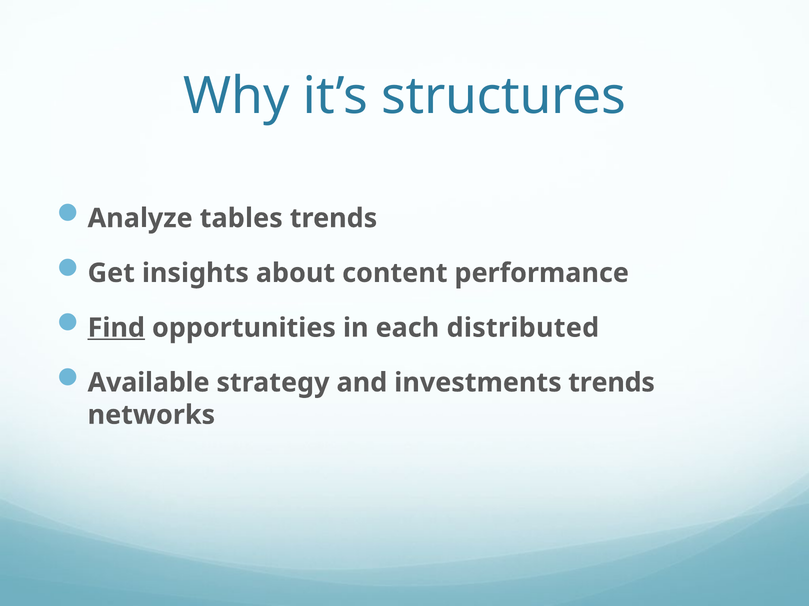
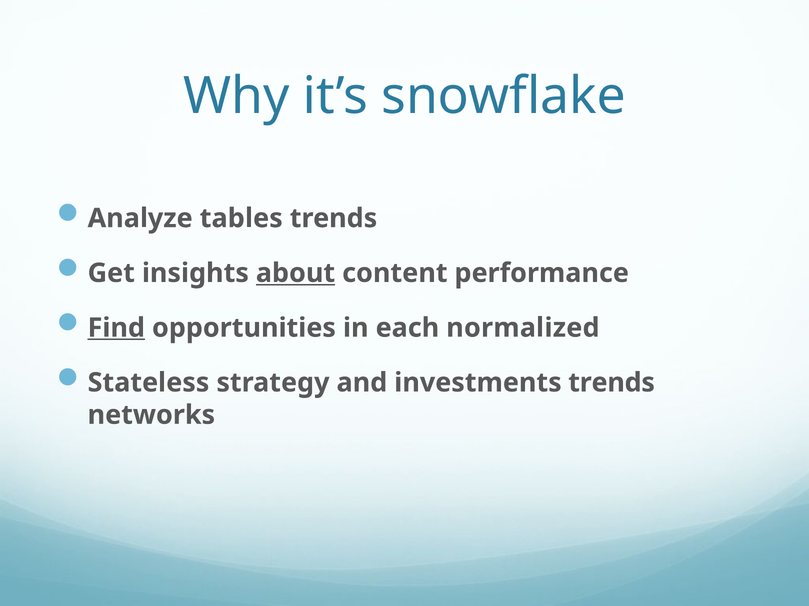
structures: structures -> snowflake (504, 96)
about underline: none -> present (295, 273)
distributed: distributed -> normalized (523, 328)
Available: Available -> Stateless (148, 383)
